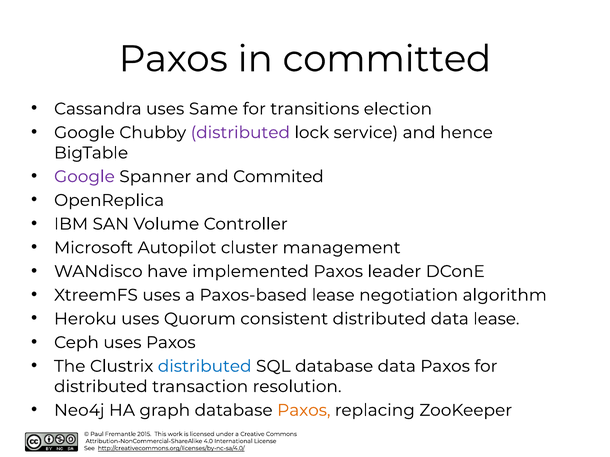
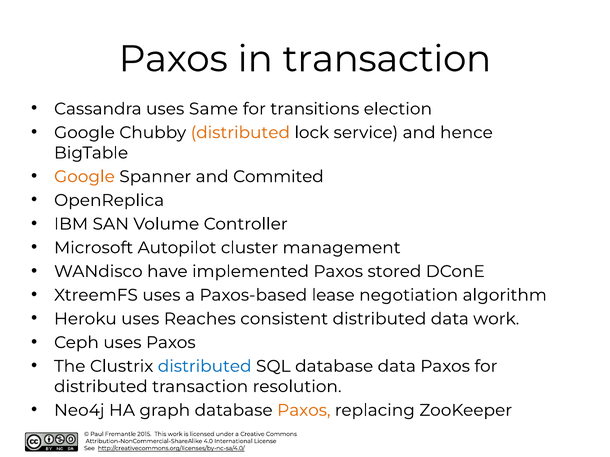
in committed: committed -> transaction (387, 59)
distributed colour: purple -> orange (240, 133)
Google colour: purple -> orange (84, 177)
leader: leader -> stored (394, 272)
Quorum: Quorum -> Reaches (200, 319)
data lease: lease -> work (496, 319)
